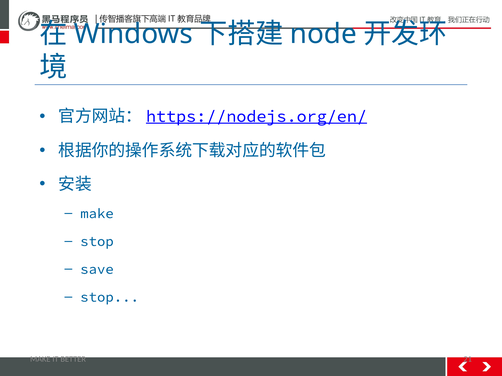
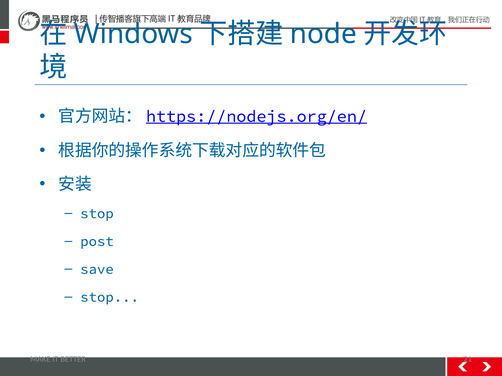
make: make -> stop (97, 214)
stop: stop -> post (97, 242)
